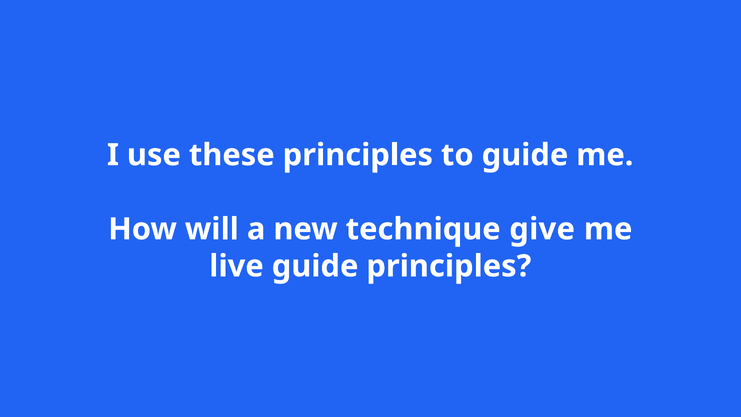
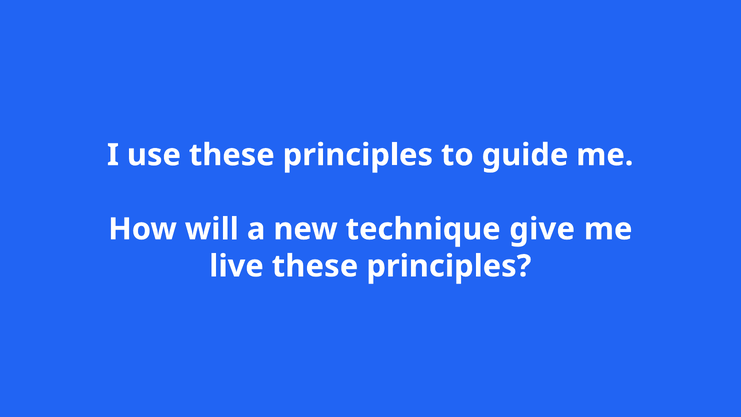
live guide: guide -> these (315, 266)
